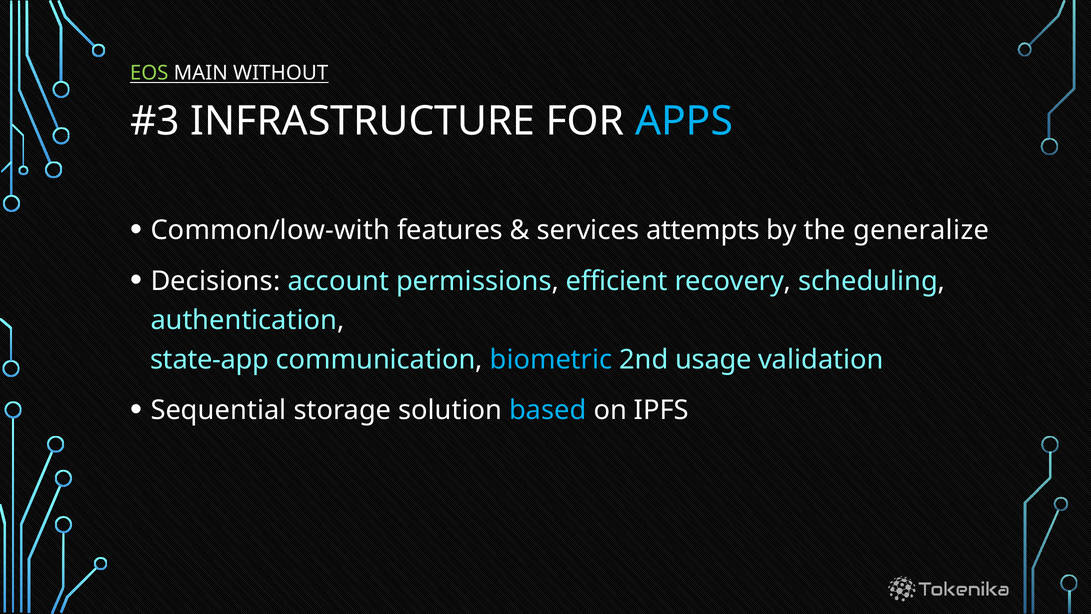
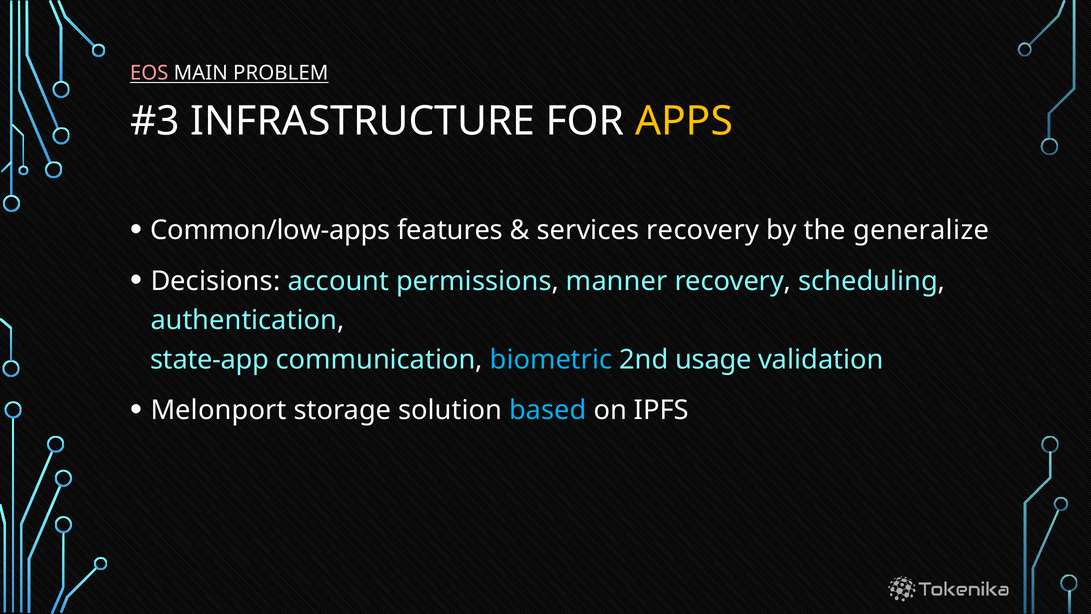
EOS colour: light green -> pink (149, 73)
WITHOUT: WITHOUT -> PROBLEM (281, 73)
APPS colour: light blue -> yellow (684, 121)
Common/low-with: Common/low-with -> Common/low-apps (270, 230)
services attempts: attempts -> recovery (703, 230)
efficient: efficient -> manner (617, 281)
Sequential: Sequential -> Melonport (218, 410)
